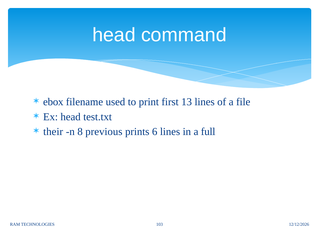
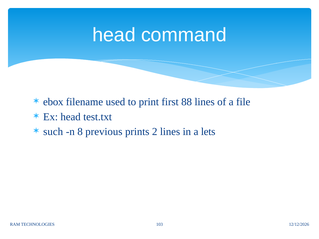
13: 13 -> 88 (187, 102)
their: their -> such (53, 132)
6: 6 -> 2 (155, 132)
full: full -> lets (208, 132)
